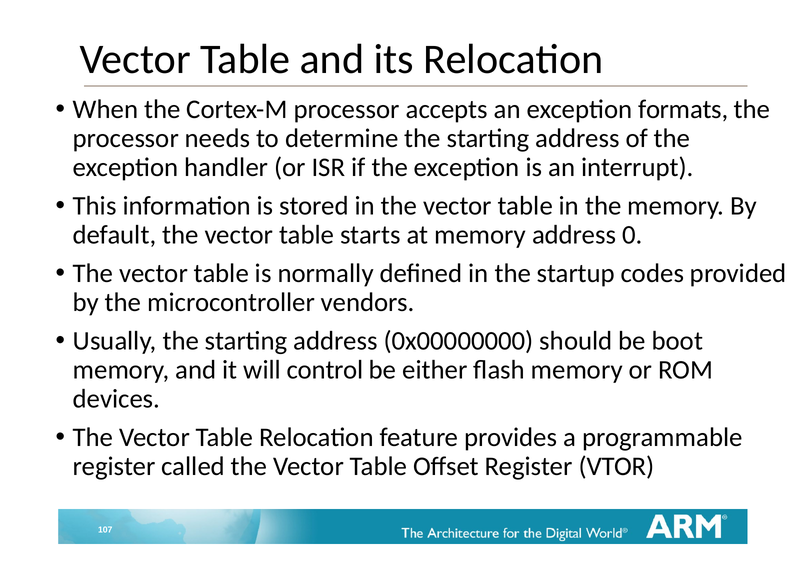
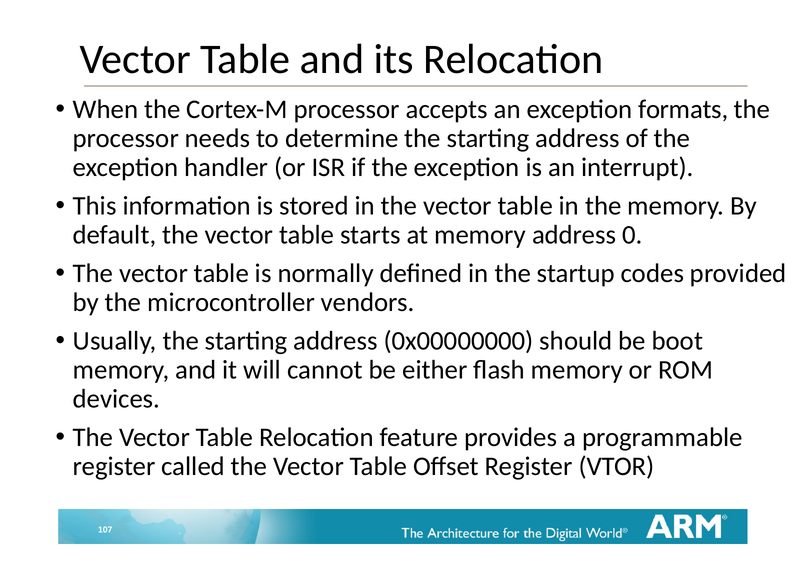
control: control -> cannot (325, 369)
